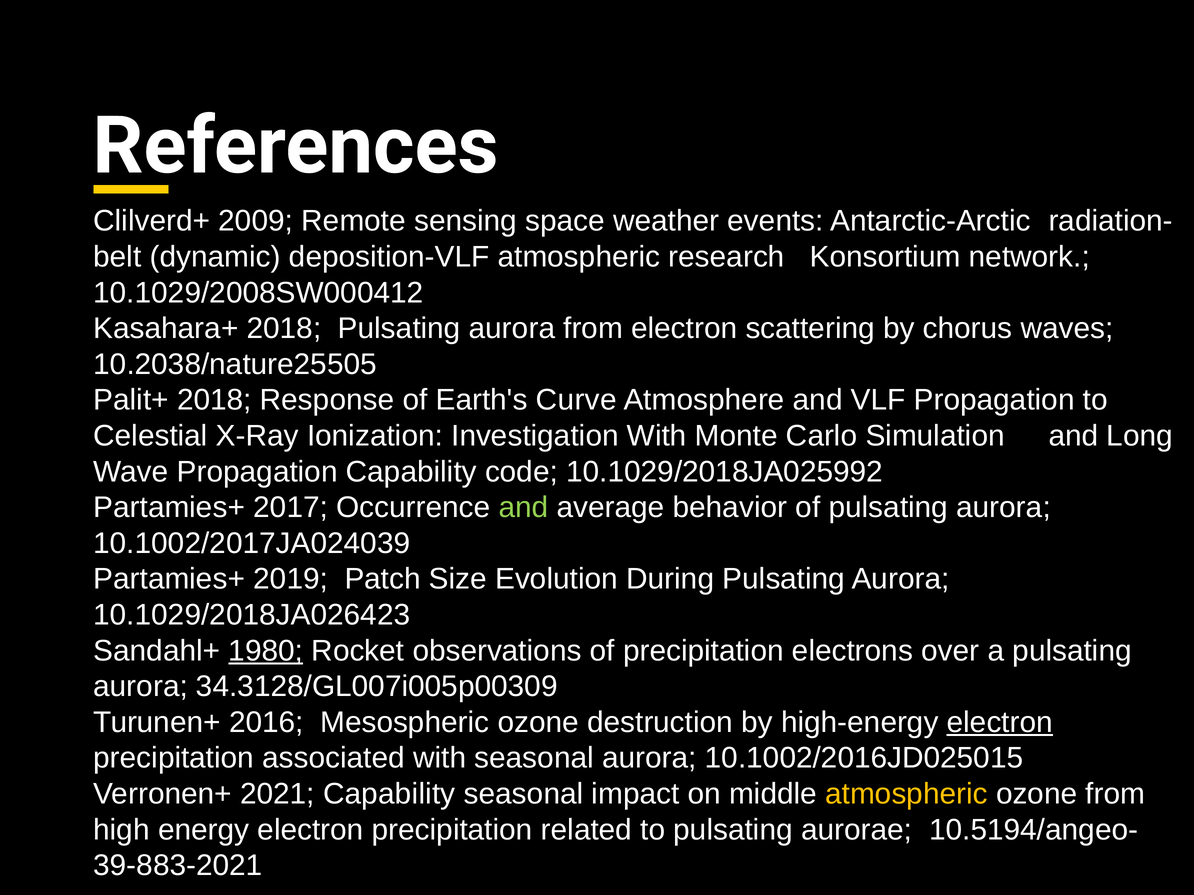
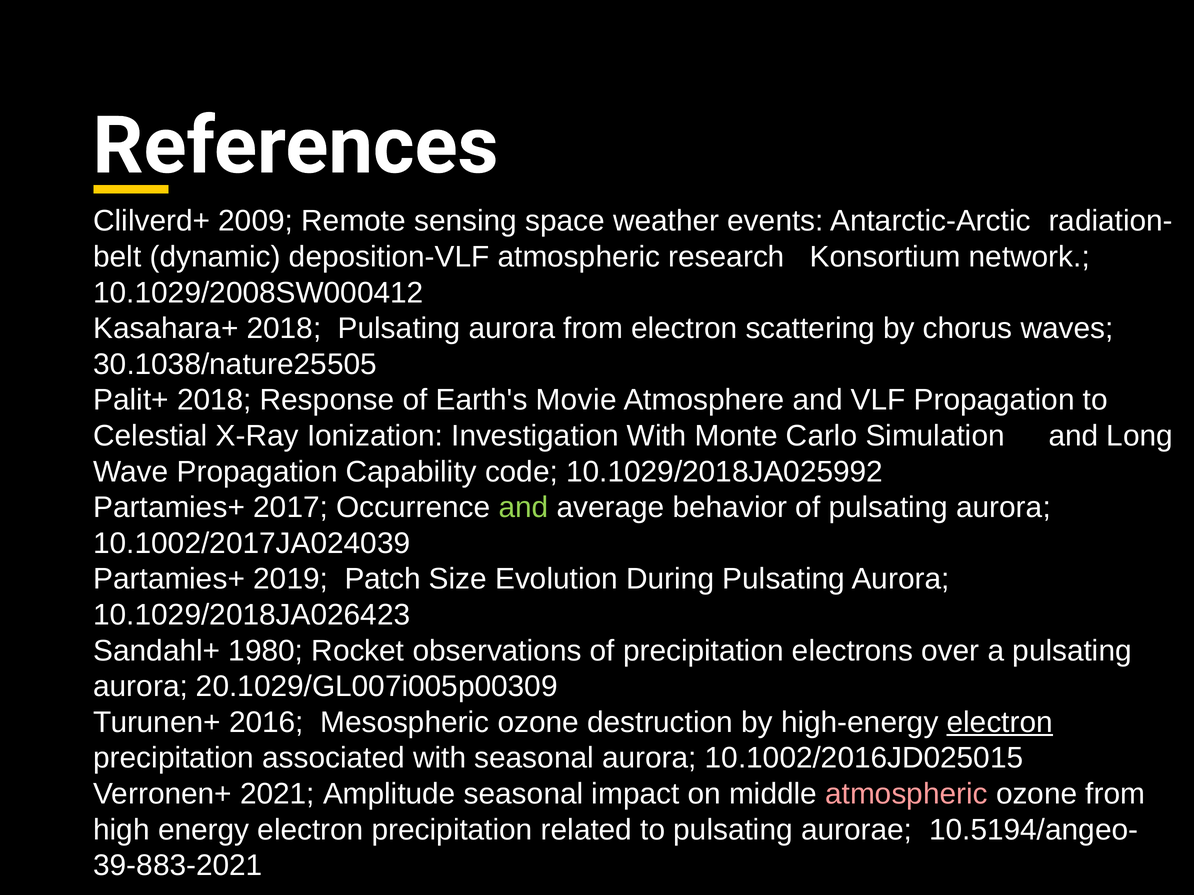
10.2038/nature25505: 10.2038/nature25505 -> 30.1038/nature25505 (235, 364)
Curve: Curve -> Movie (576, 400)
1980 underline: present -> none (266, 651)
34.3128/GL007i005p00309: 34.3128/GL007i005p00309 -> 20.1029/GL007i005p00309 (377, 687)
2021 Capability: Capability -> Amplitude (389, 794)
atmospheric colour: yellow -> pink (907, 794)
